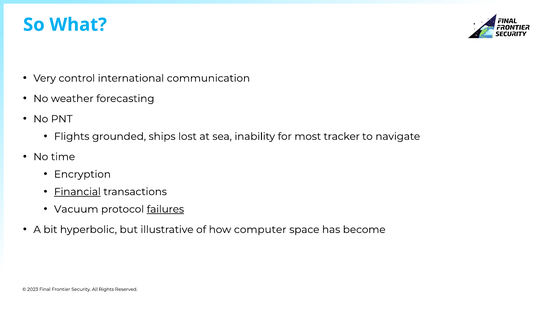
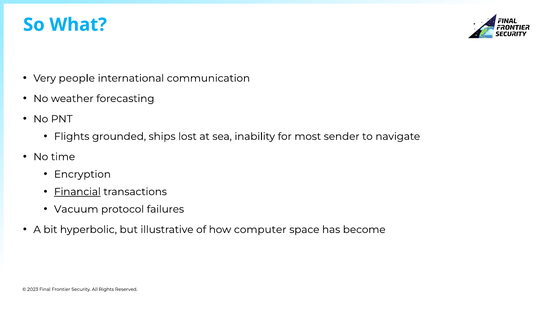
control: control -> people (77, 78)
tracker: tracker -> sender (342, 136)
failures underline: present -> none (165, 209)
